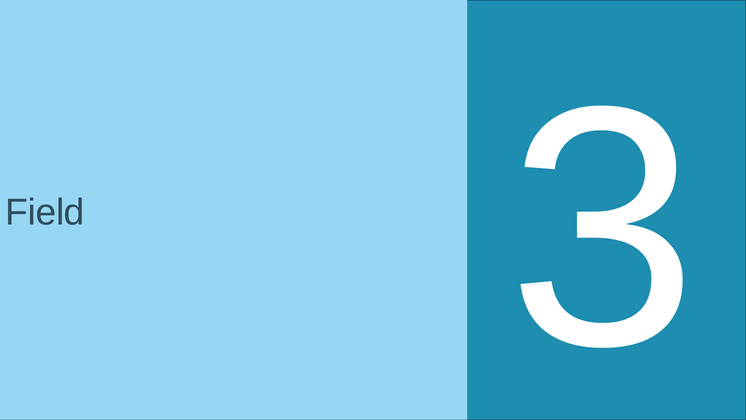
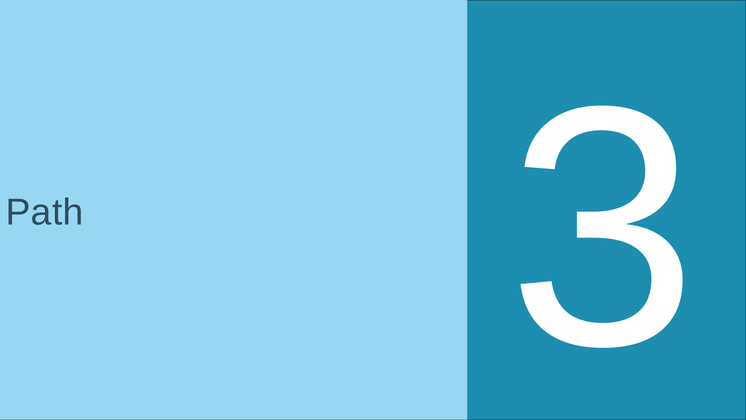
Field: Field -> Path (45, 212)
